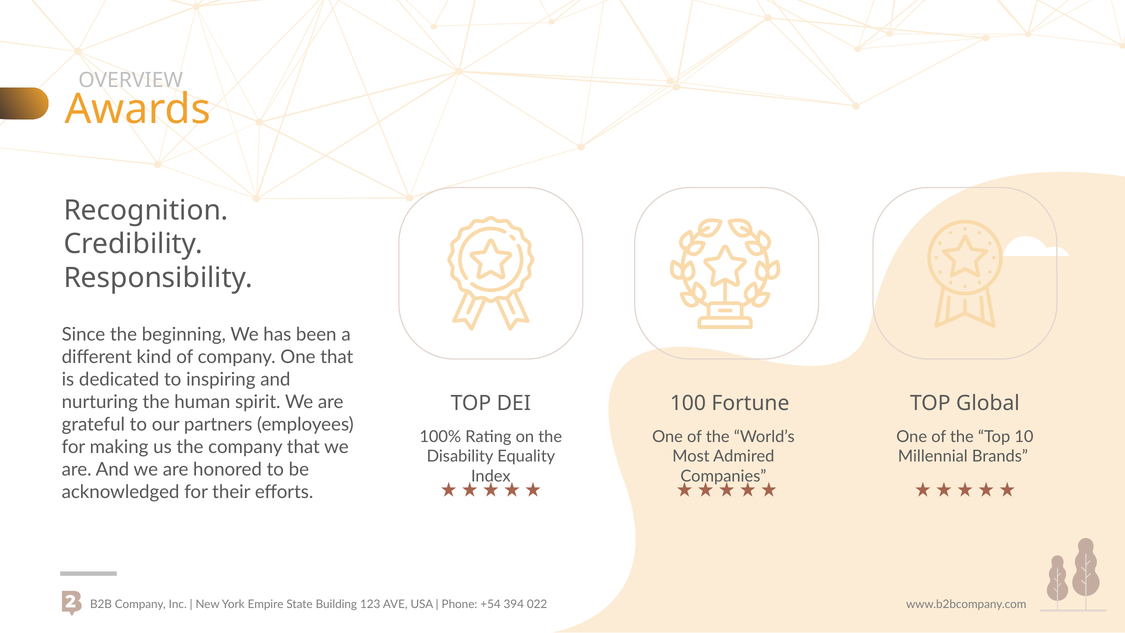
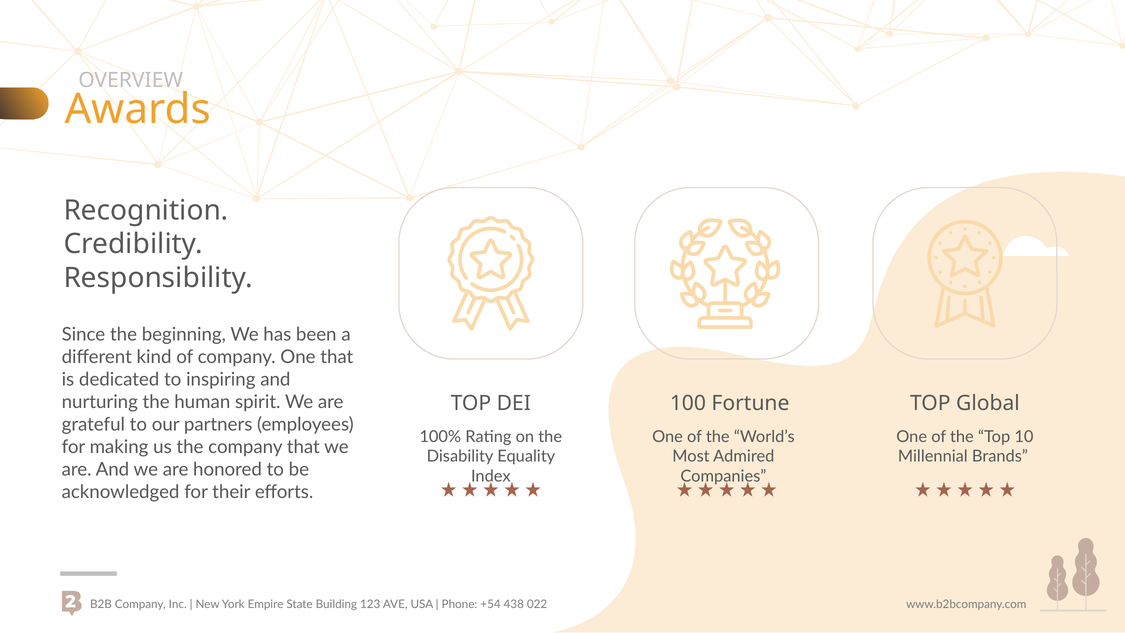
394: 394 -> 438 (514, 604)
